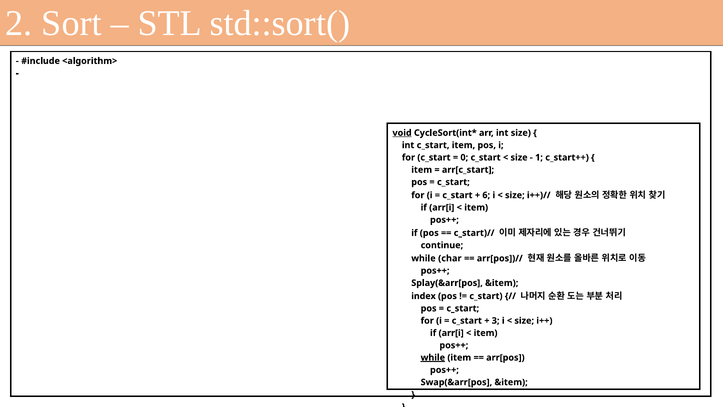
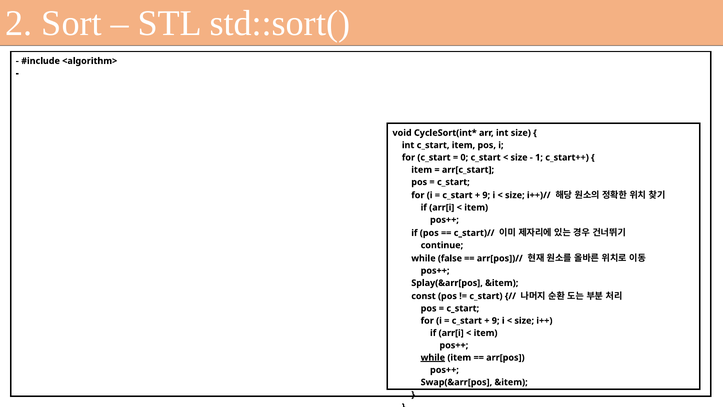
void underline: present -> none (402, 133)
6: 6 -> 9 (486, 195)
char: char -> false (450, 258)
index: index -> const (423, 296)
3: 3 -> 9 (496, 320)
